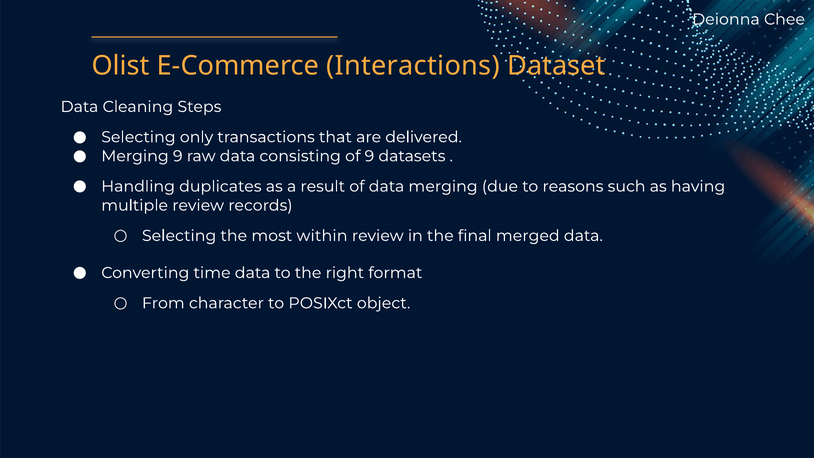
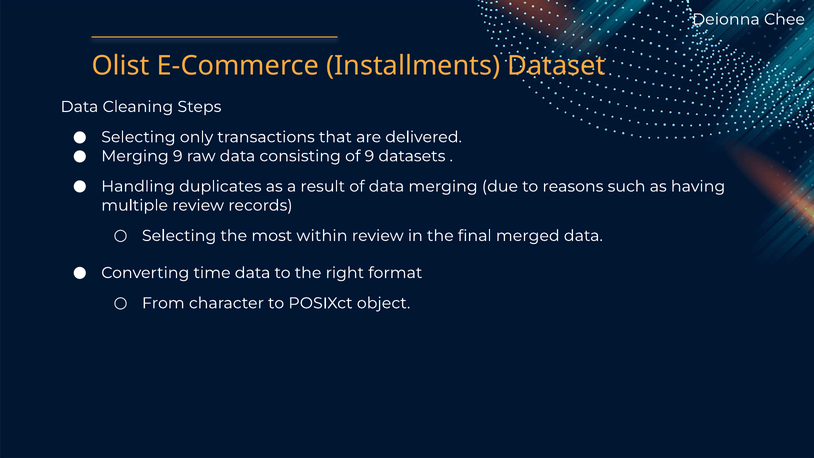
Interactions: Interactions -> Installments (413, 66)
